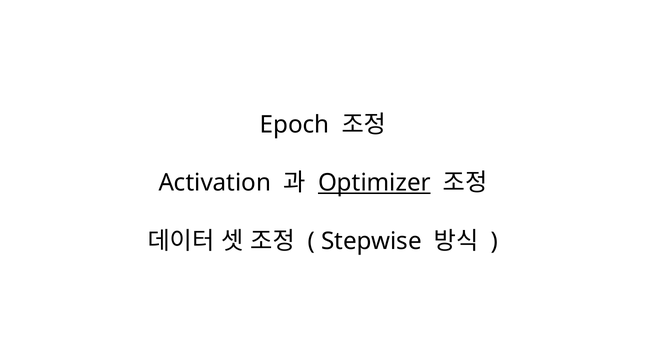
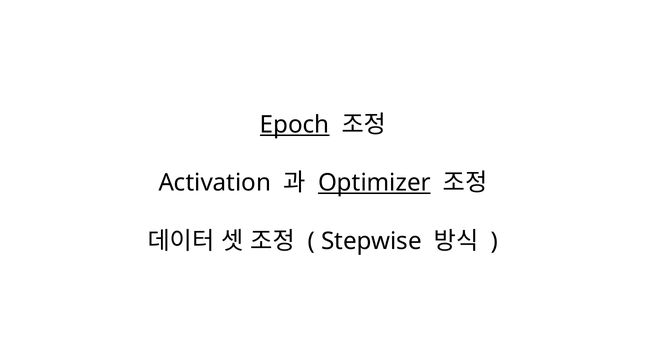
Epoch underline: none -> present (295, 124)
